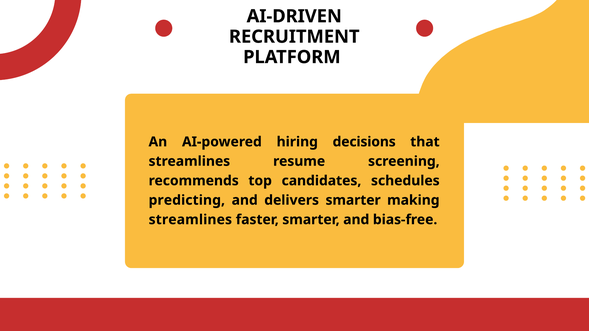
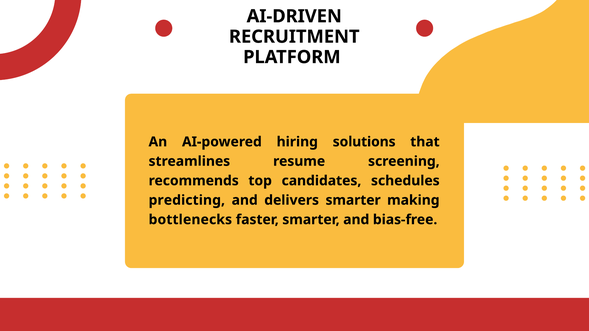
decisions: decisions -> solutions (364, 142)
streamlines: streamlines -> bottlenecks (190, 220)
